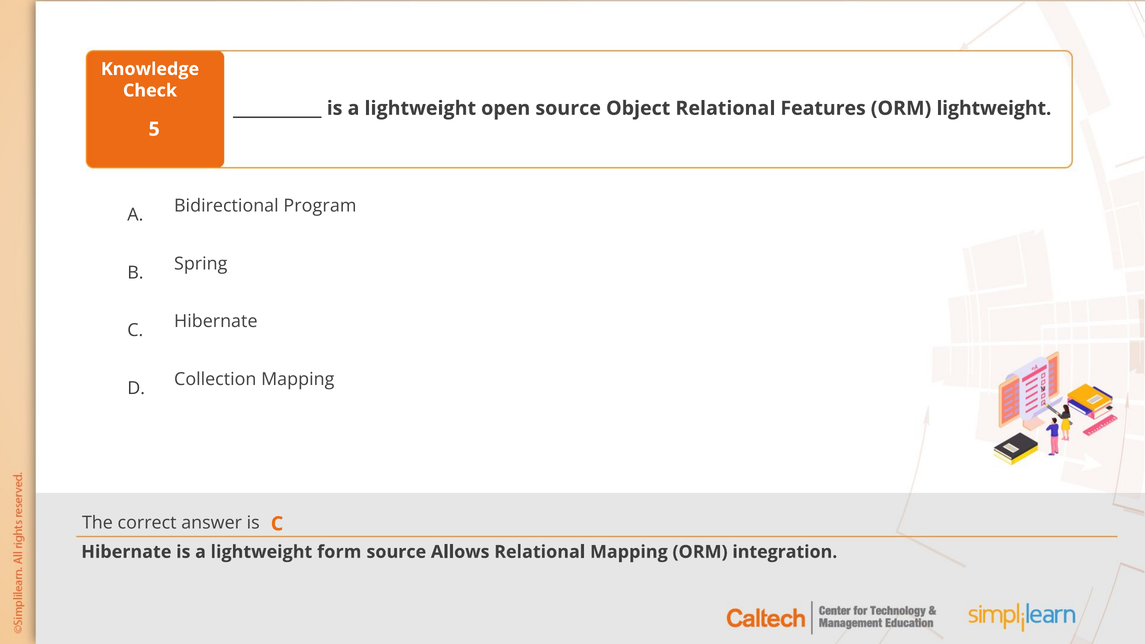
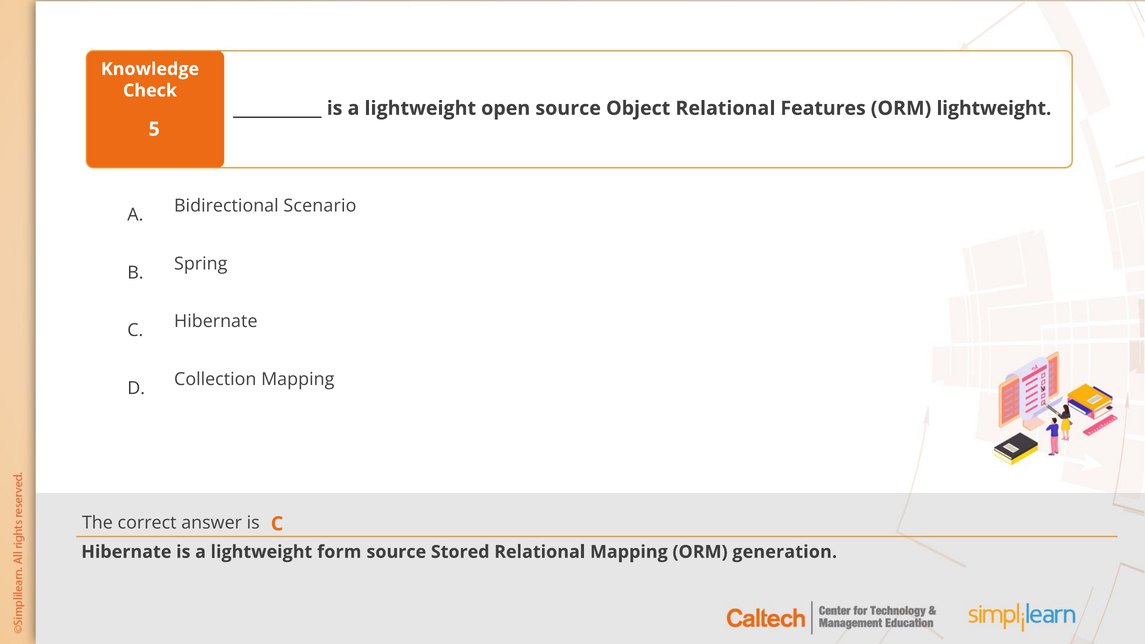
Program: Program -> Scenario (320, 206)
Allows: Allows -> Stored (460, 552)
integration: integration -> generation (785, 552)
